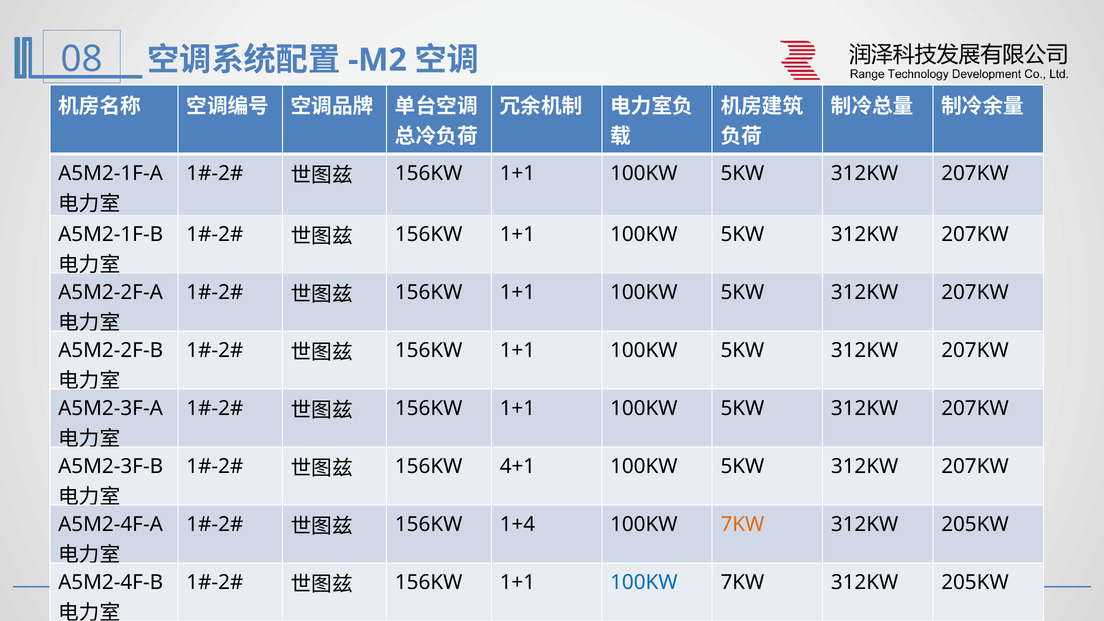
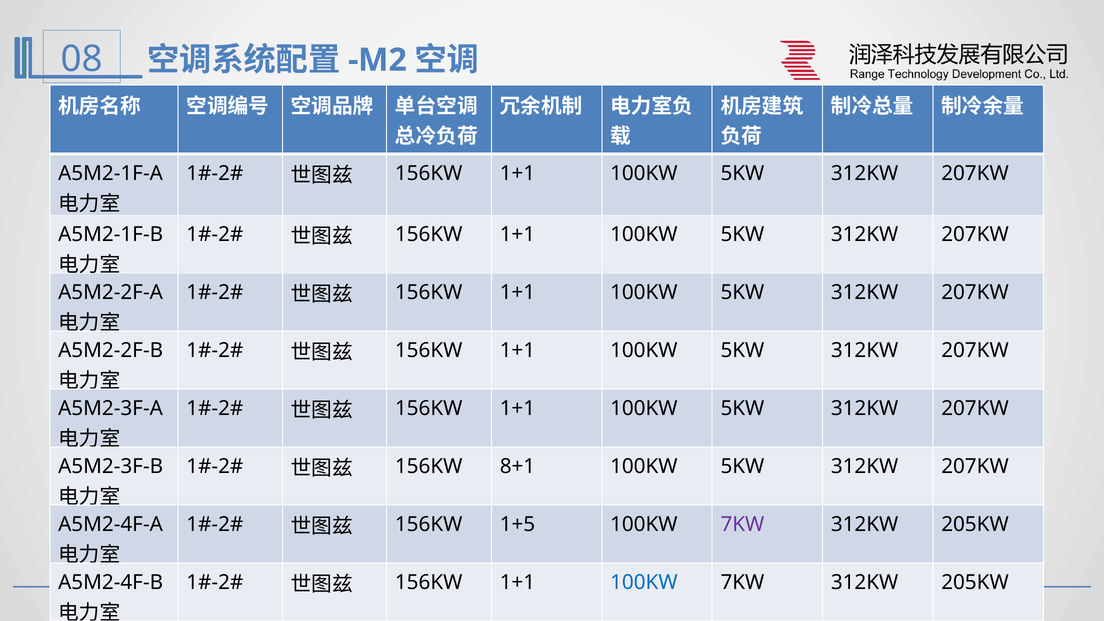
4+1: 4+1 -> 8+1 (517, 467)
1+4: 1+4 -> 1+5 (517, 525)
7KW colour: orange -> purple (742, 525)
